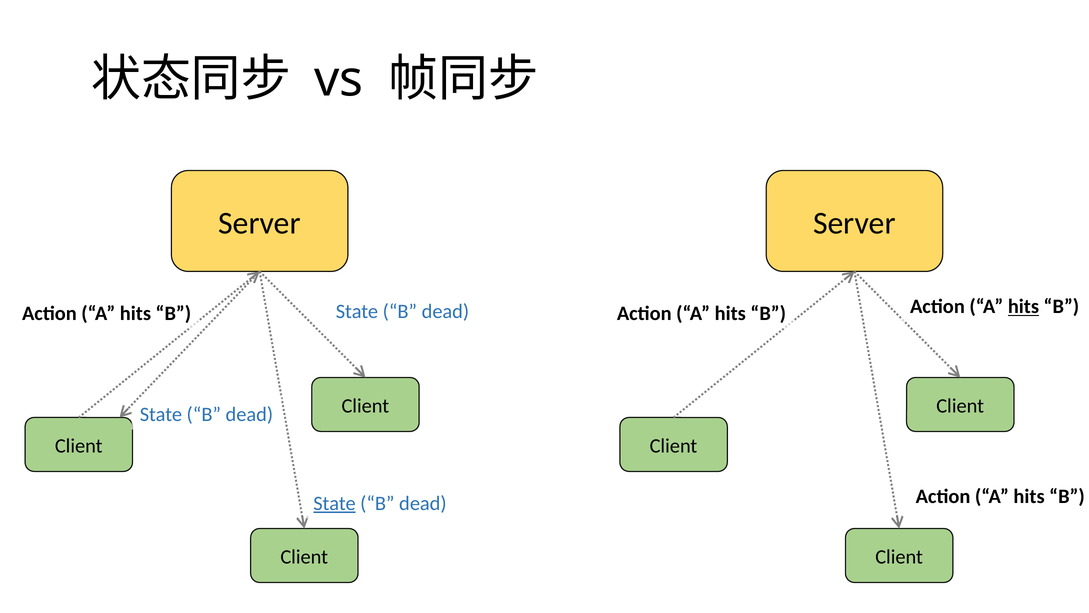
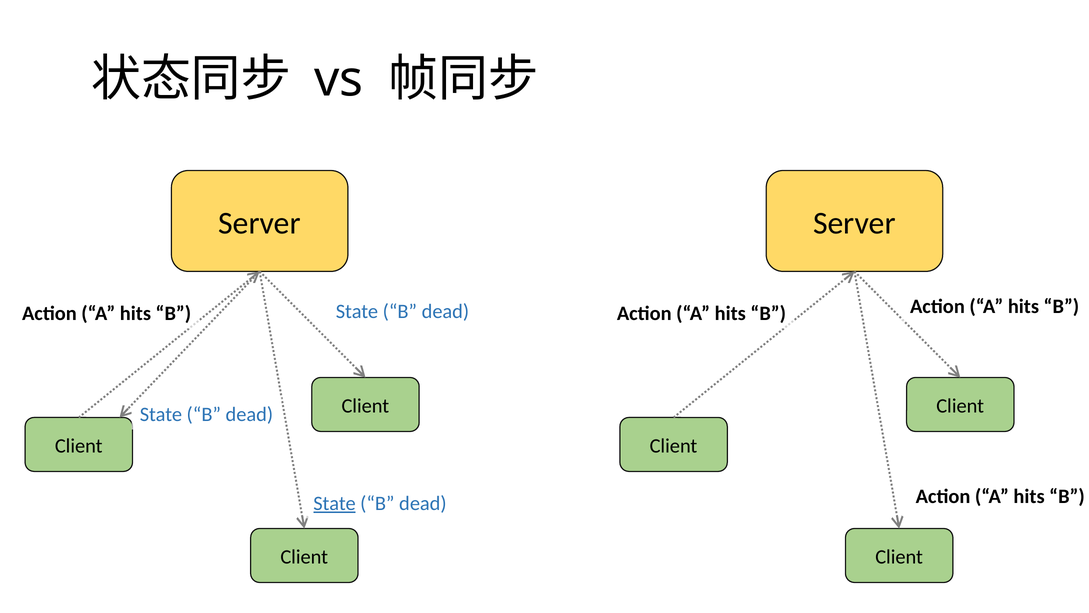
hits underline: present -> none (1023, 306)
